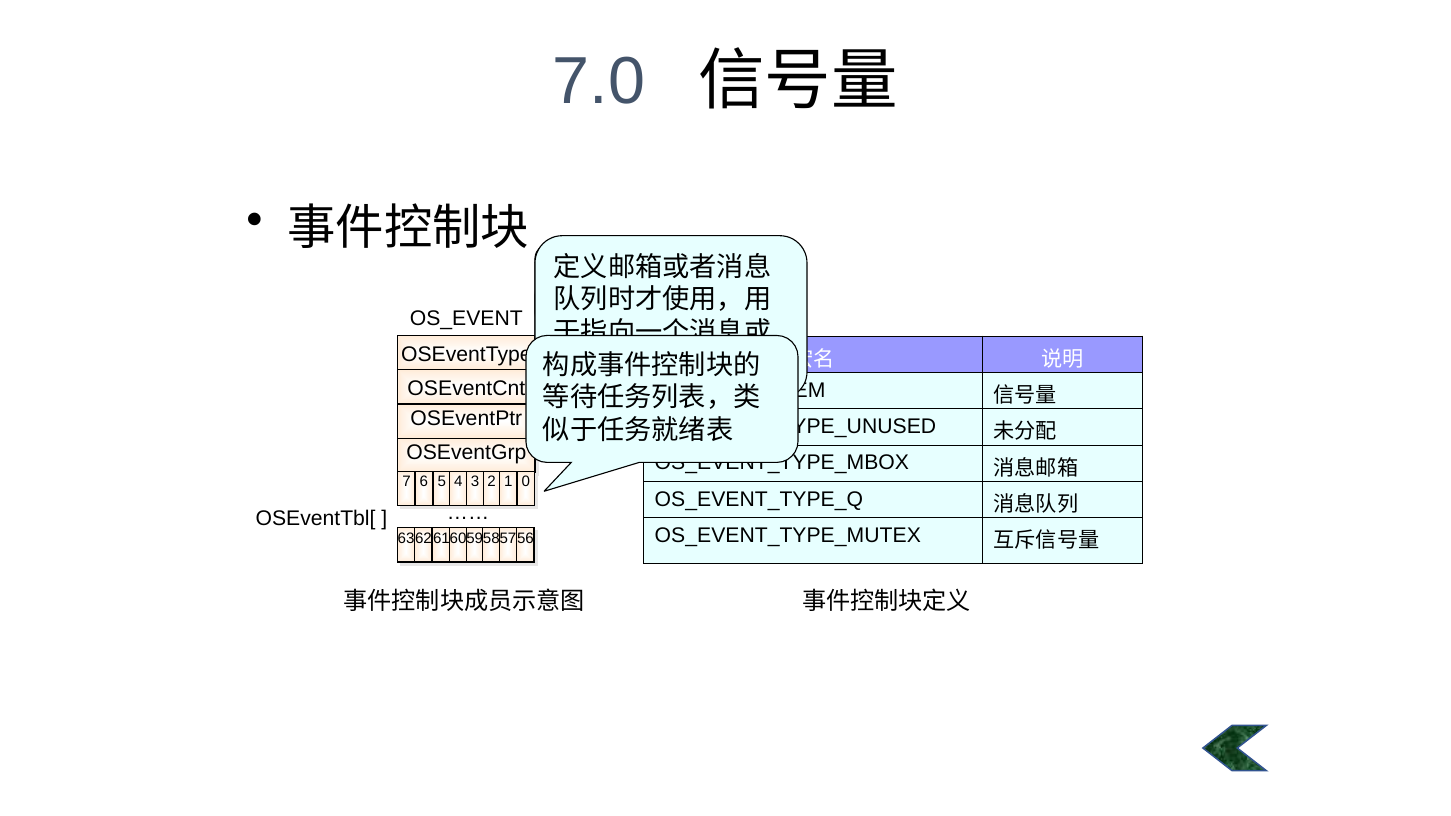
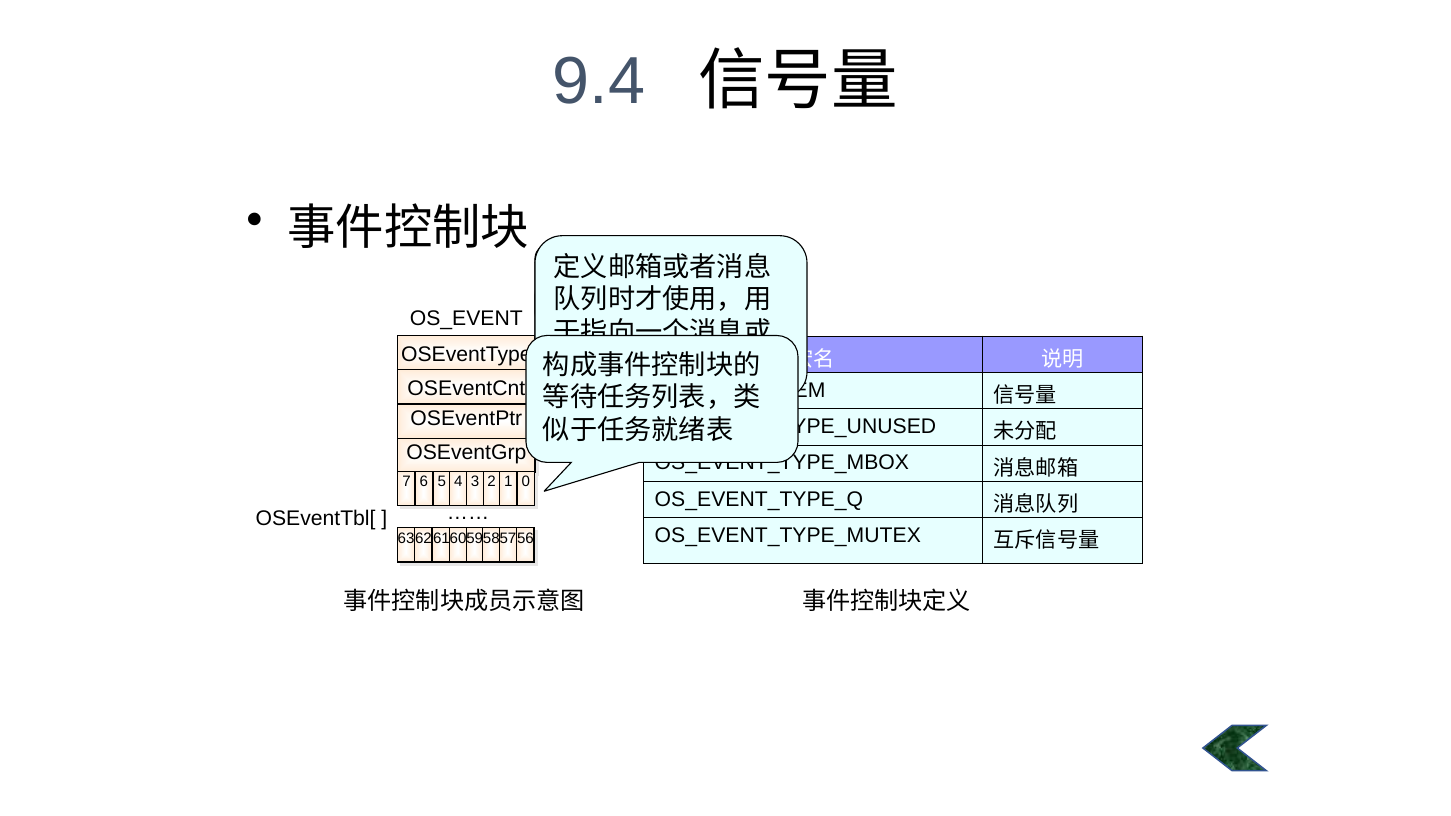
7.0: 7.0 -> 9.4 (599, 82)
